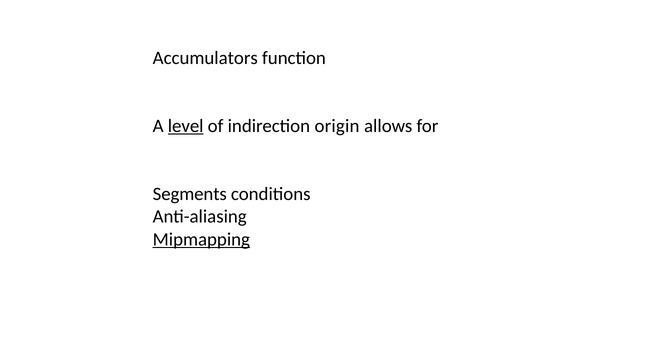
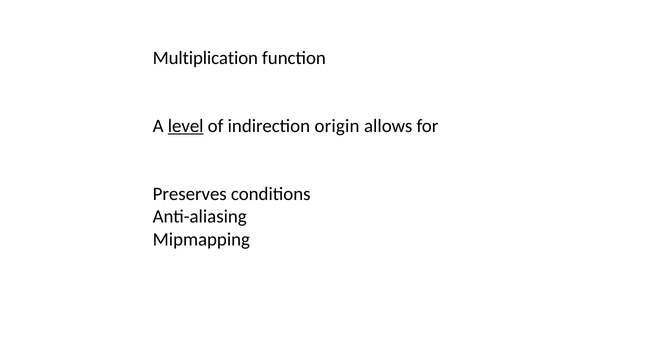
Accumulators: Accumulators -> Multiplication (205, 58)
Segments: Segments -> Preserves (190, 194)
Mipmapping underline: present -> none (201, 239)
